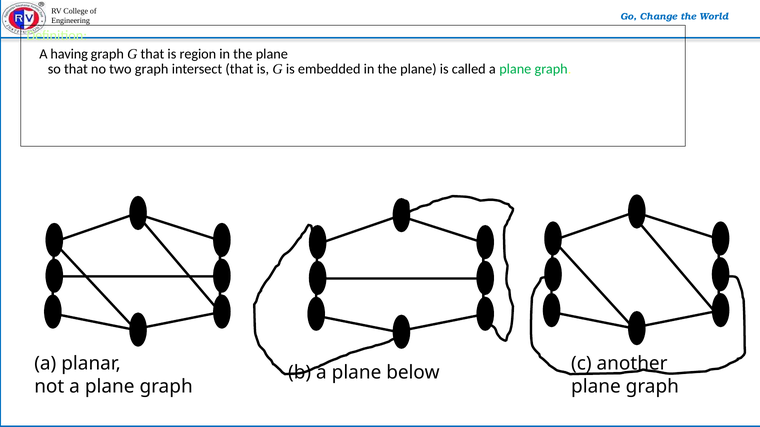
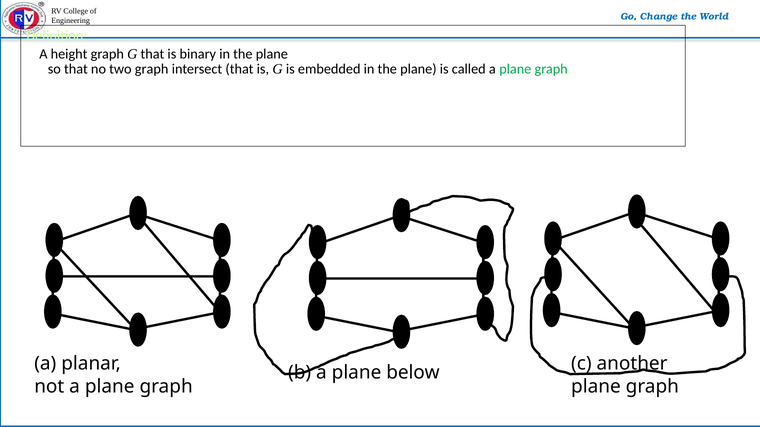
having: having -> height (69, 54)
region: region -> binary (198, 54)
